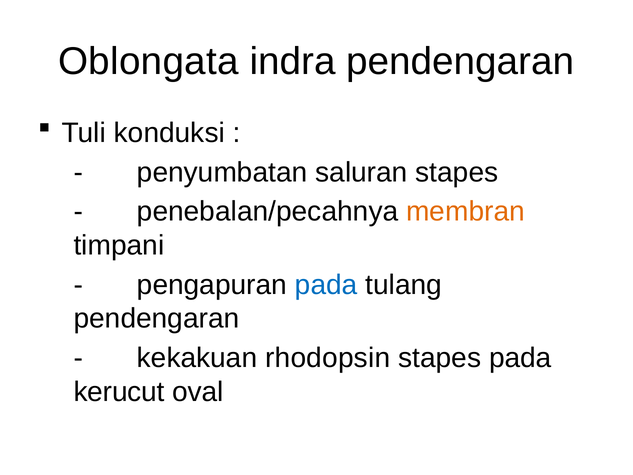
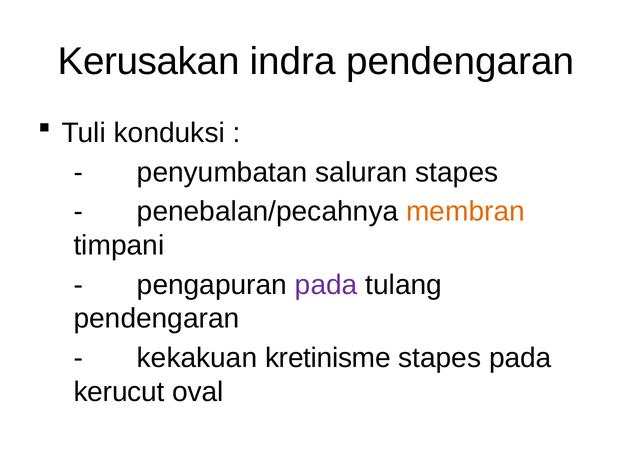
Oblongata: Oblongata -> Kerusakan (149, 61)
pada colour: blue -> purple (326, 285)
rhodopsin: rhodopsin -> kretinisme (328, 358)
